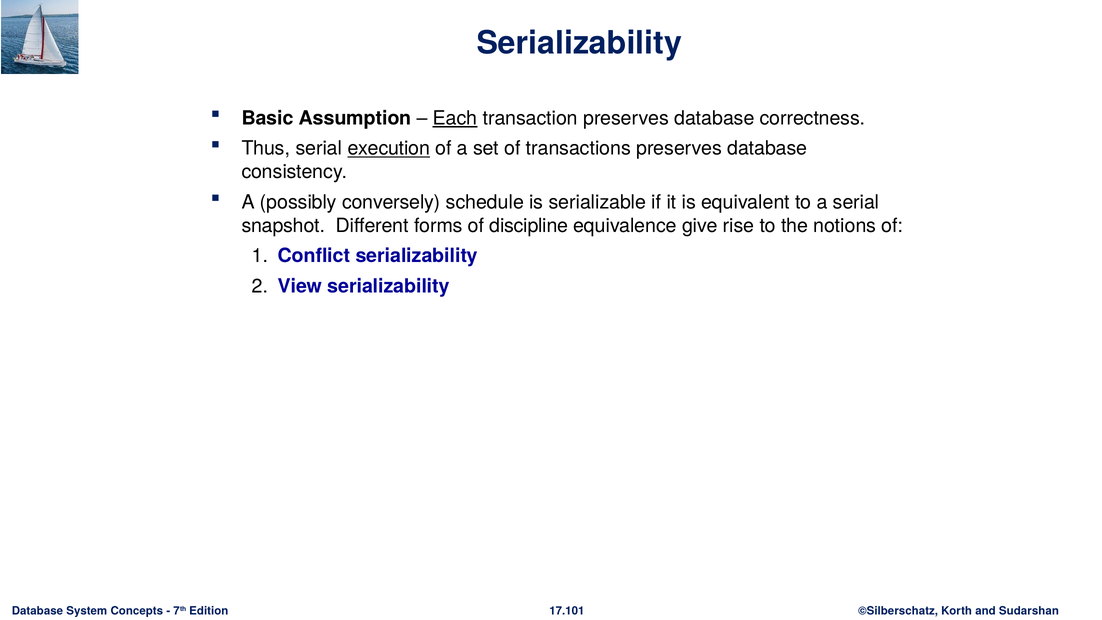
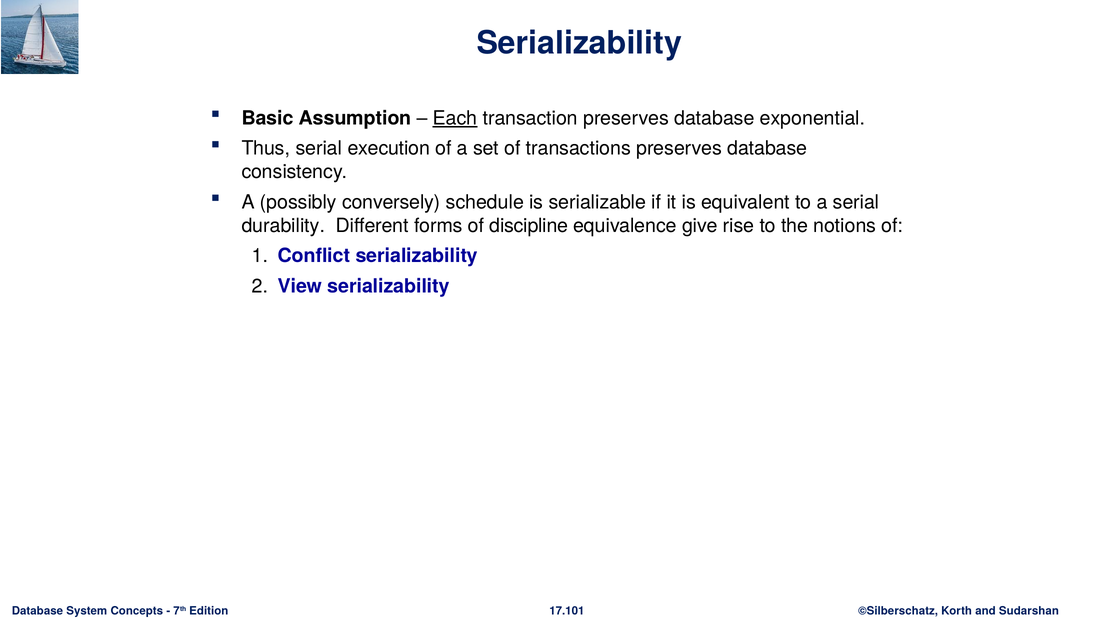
correctness: correctness -> exponential (812, 118)
execution underline: present -> none (389, 148)
snapshot: snapshot -> durability (283, 226)
